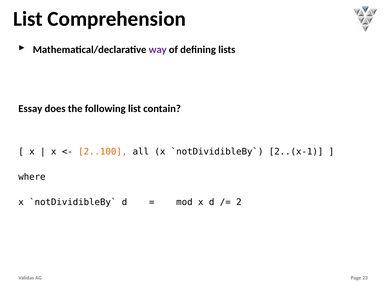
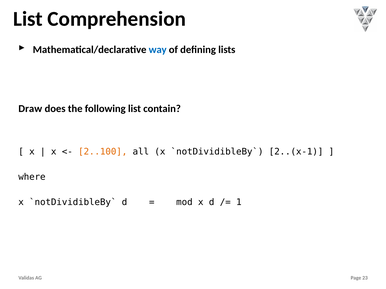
way colour: purple -> blue (158, 50)
Essay: Essay -> Draw (30, 109)
2: 2 -> 1 (239, 203)
